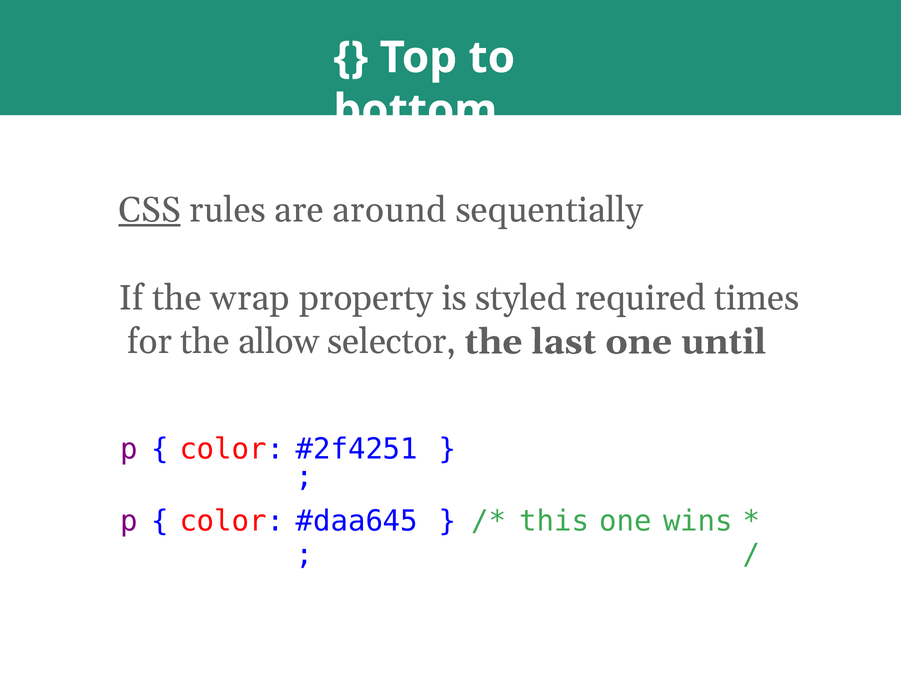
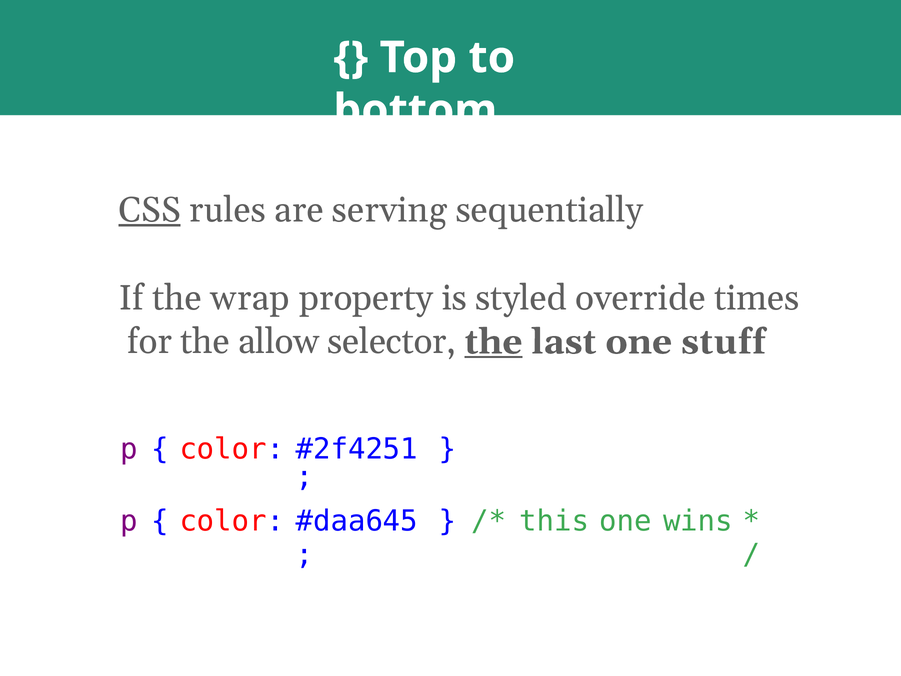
around: around -> serving (389, 210)
required: required -> override (640, 298)
the underline: none -> present (493, 342)
until: until -> stuff (723, 342)
